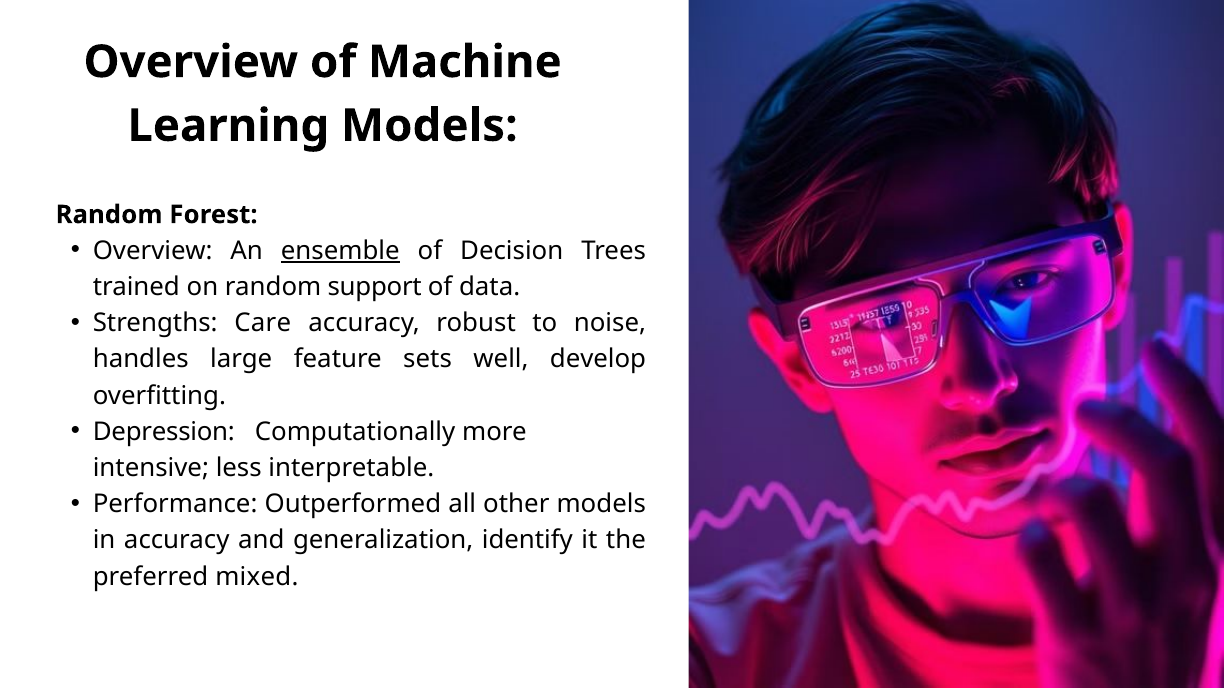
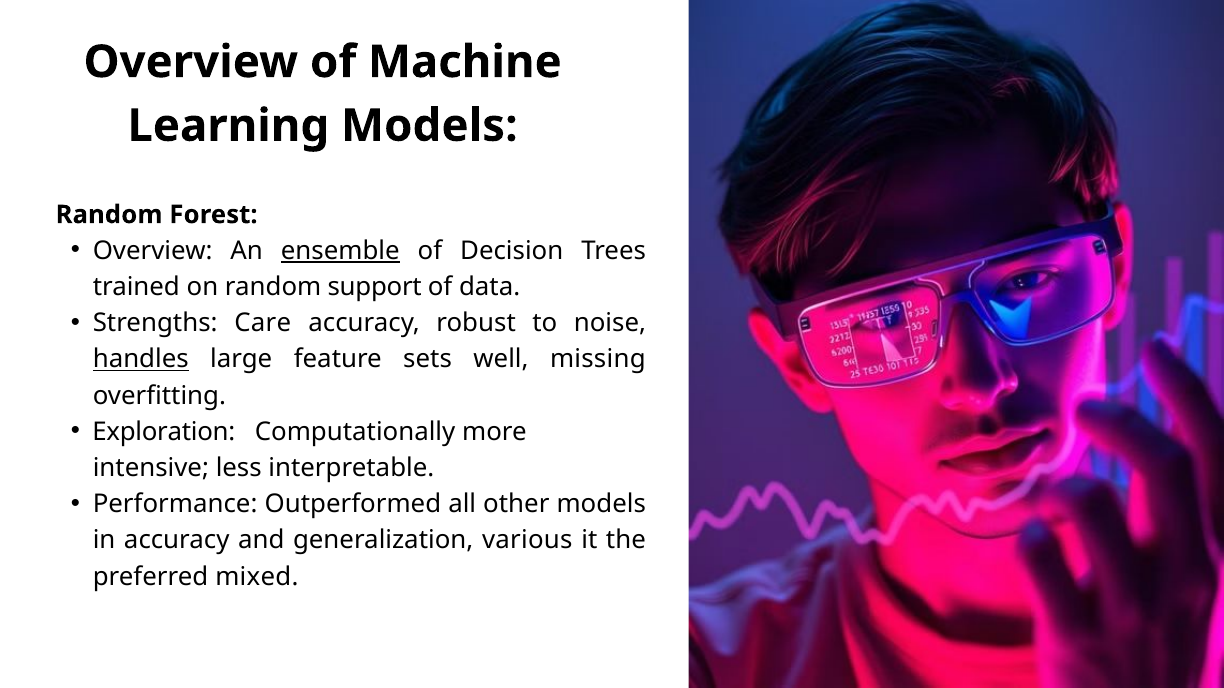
handles underline: none -> present (141, 360)
develop: develop -> missing (598, 360)
Depression: Depression -> Exploration (164, 432)
identify: identify -> various (527, 541)
